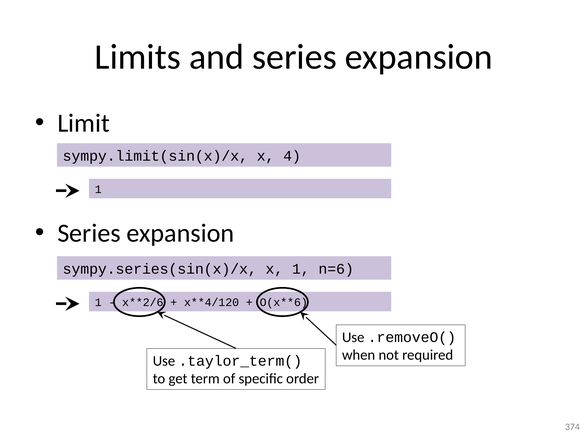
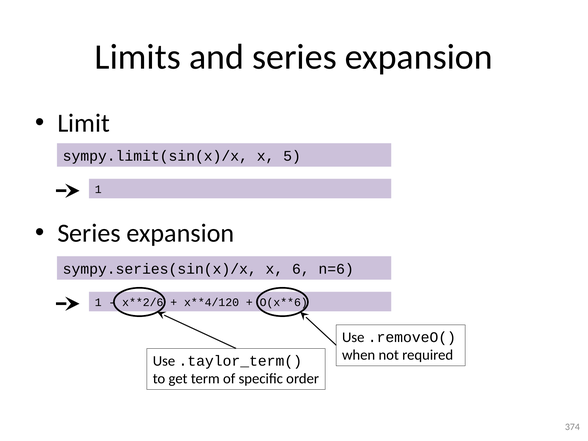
4: 4 -> 5 (292, 156)
x 1: 1 -> 6 (301, 269)
